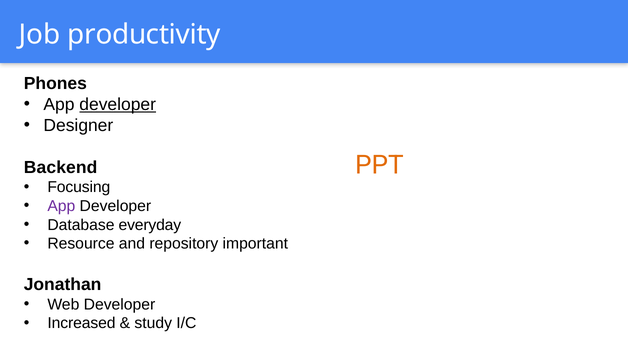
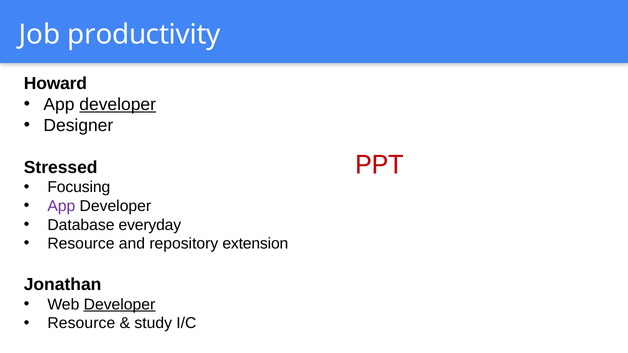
Phones: Phones -> Howard (55, 84)
PPT colour: orange -> red (379, 165)
Backend: Backend -> Stressed (61, 168)
important: important -> extension (255, 244)
Developer underline: none -> present (119, 305)
Increased: Increased -> Resource (81, 323)
